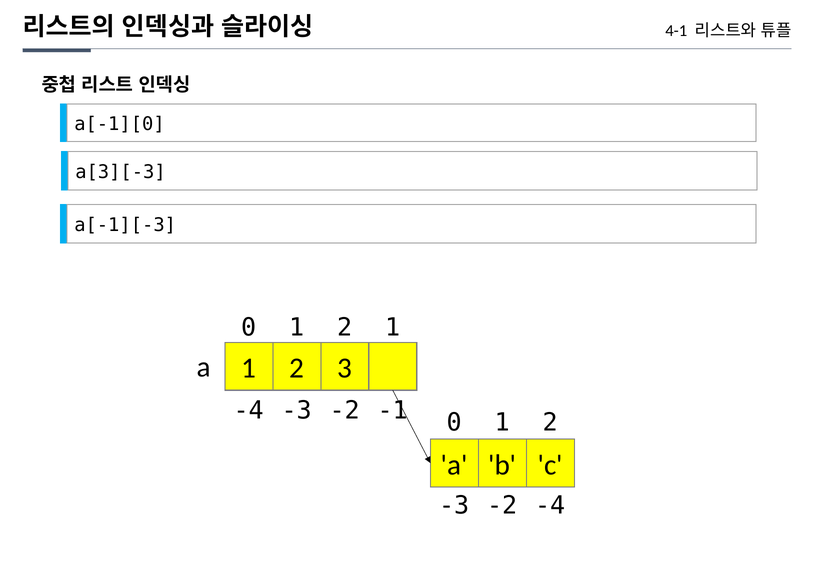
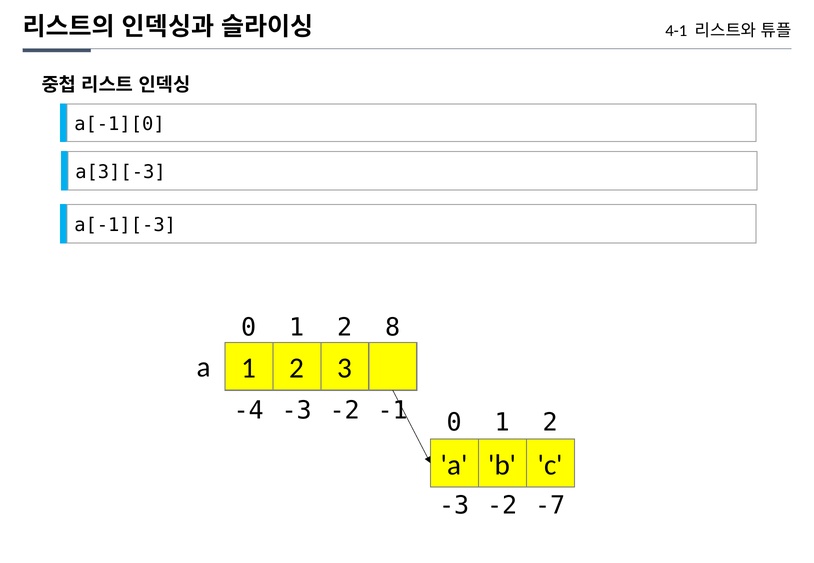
2 1: 1 -> 8 (393, 328)
-2 -4: -4 -> -7 (550, 506)
